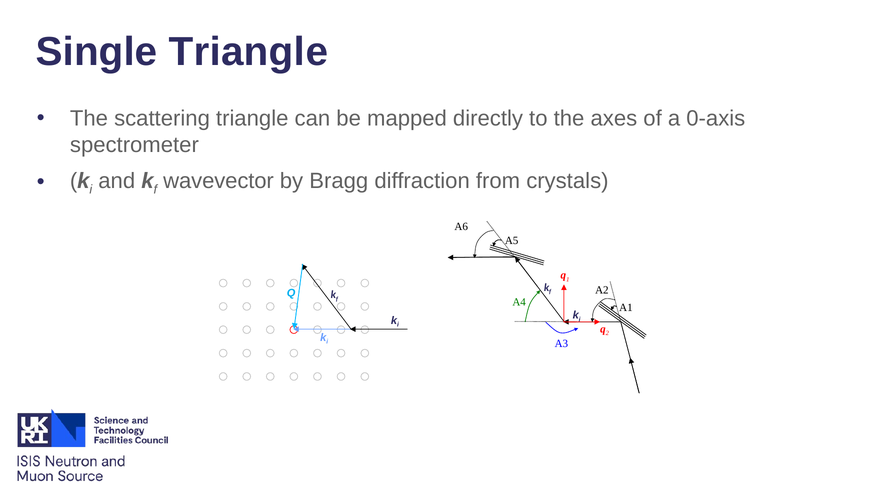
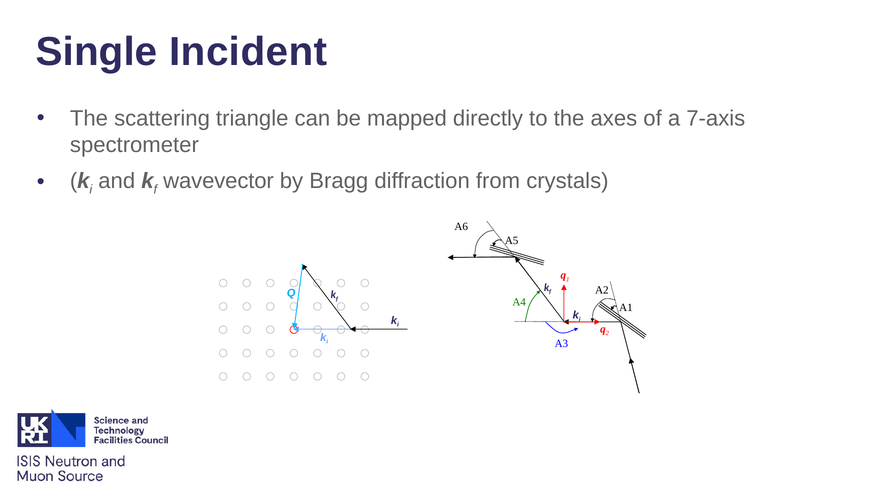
Single Triangle: Triangle -> Incident (248, 52)
0-axis: 0-axis -> 7-axis (716, 119)
